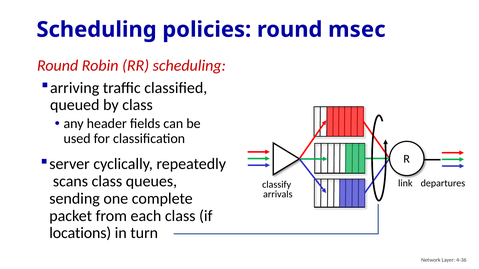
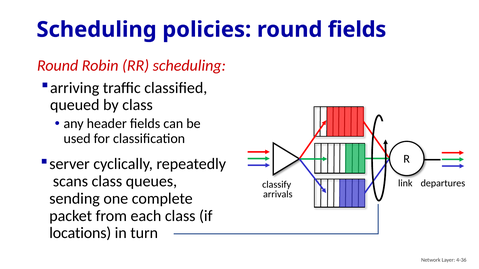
round msec: msec -> fields (357, 30)
